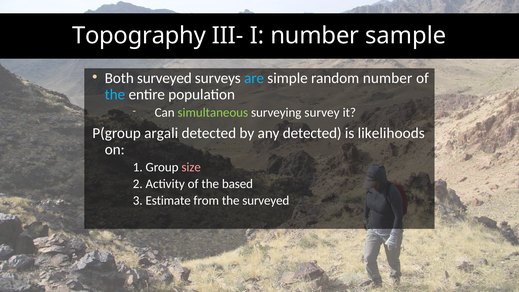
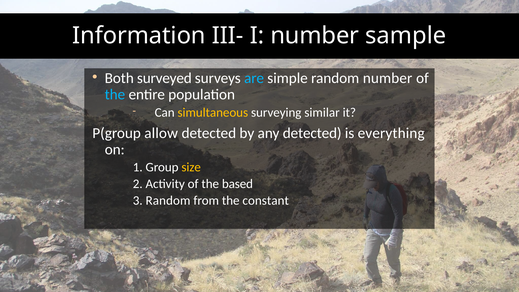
Topography: Topography -> Information (139, 36)
simultaneous colour: light green -> yellow (213, 113)
survey: survey -> similar (322, 113)
argali: argali -> allow (161, 133)
likelihoods: likelihoods -> everything (391, 133)
size colour: pink -> yellow (191, 167)
3 Estimate: Estimate -> Random (168, 201)
the surveyed: surveyed -> constant (266, 201)
